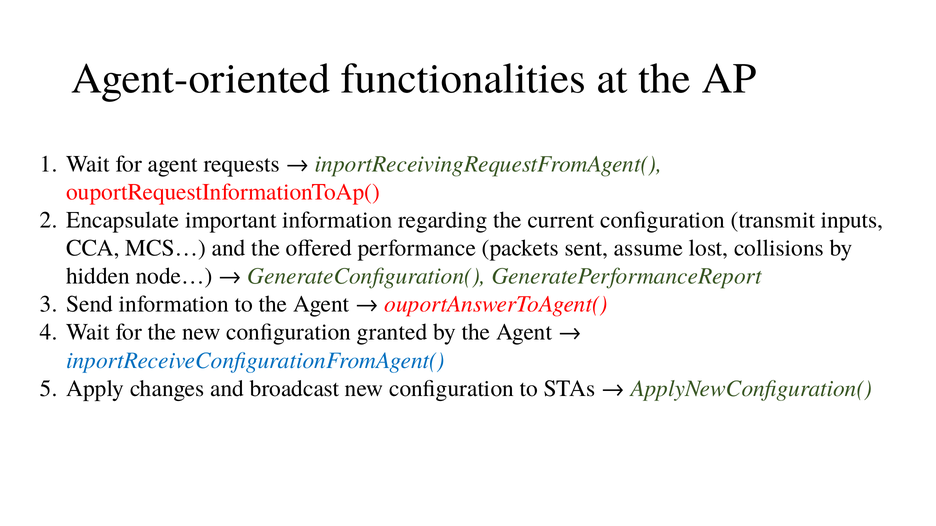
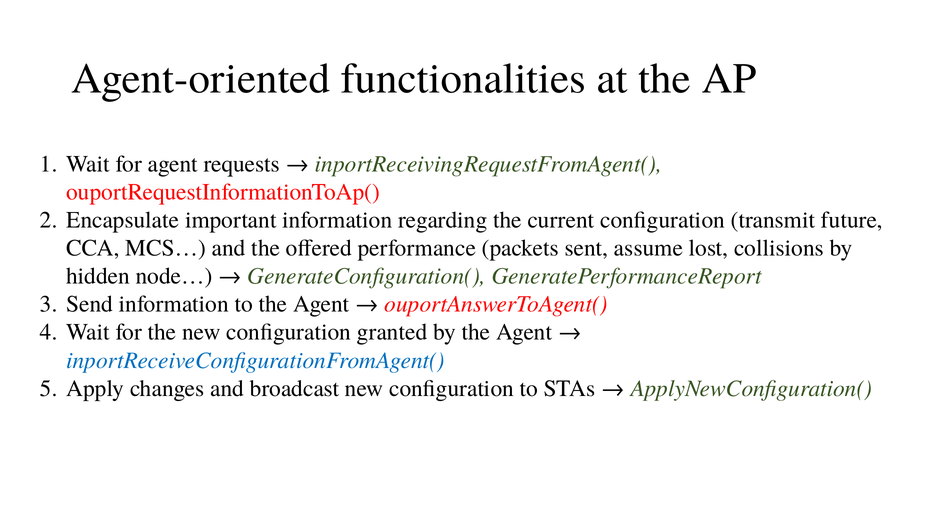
inputs: inputs -> future (852, 220)
